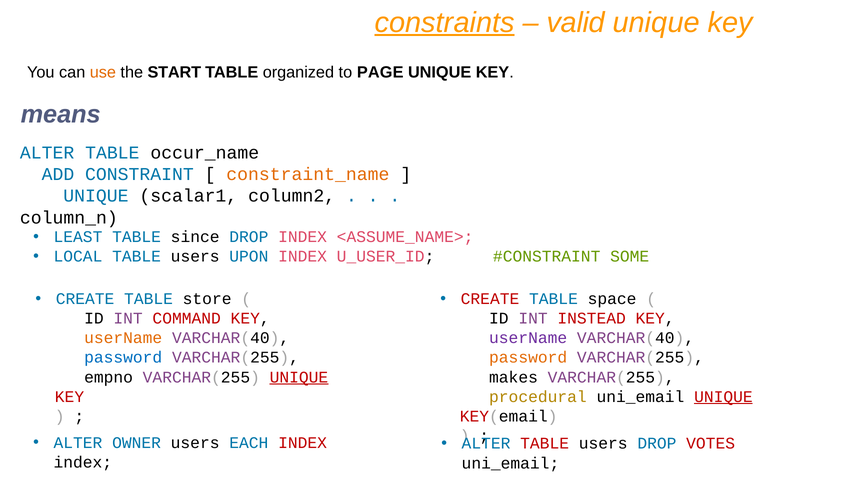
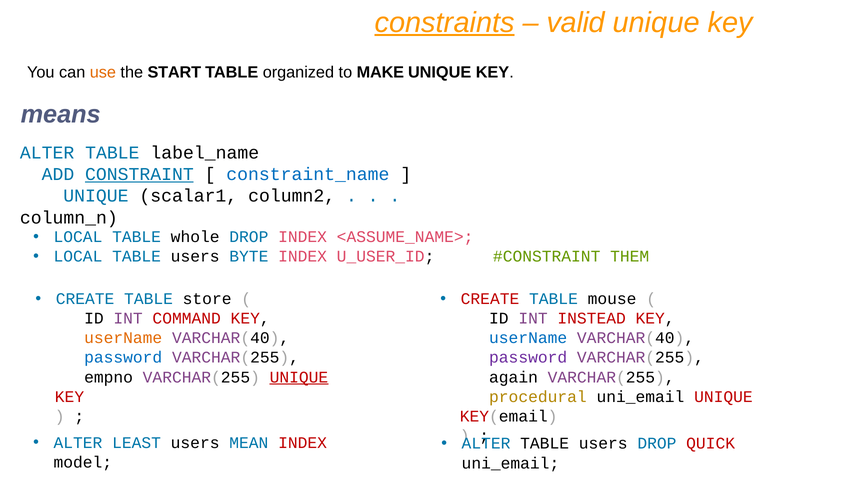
PAGE: PAGE -> MAKE (380, 72)
occur_name: occur_name -> label_name (205, 153)
CONSTRAINT underline: none -> present (139, 174)
constraint_name colour: orange -> blue (308, 174)
LEAST: LEAST -> LOCAL (78, 237)
since: since -> whole (195, 237)
UPON: UPON -> BYTE (249, 257)
SOME: SOME -> THEM (630, 257)
space: space -> mouse (612, 299)
userName colour: purple -> blue (528, 338)
password colour: orange -> purple (528, 358)
makes: makes -> again (514, 377)
UNIQUE underline: present -> none (723, 397)
OWNER: OWNER -> LEAST (137, 443)
EACH: EACH -> MEAN (249, 443)
TABLE colour: red -> black (545, 444)
VOTES: VOTES -> QUICK (711, 444)
index: index -> model (83, 463)
